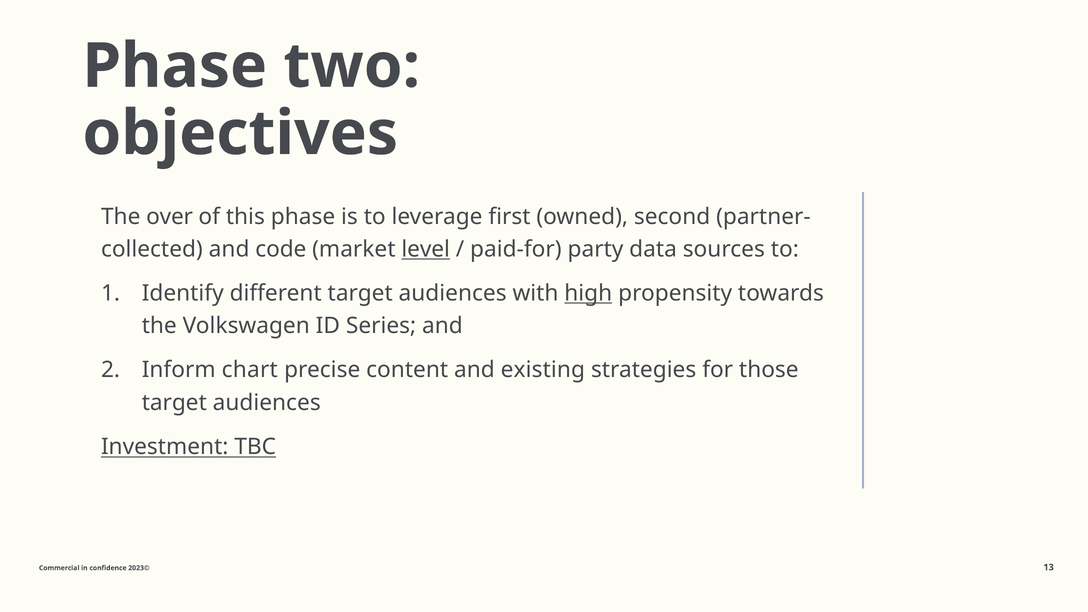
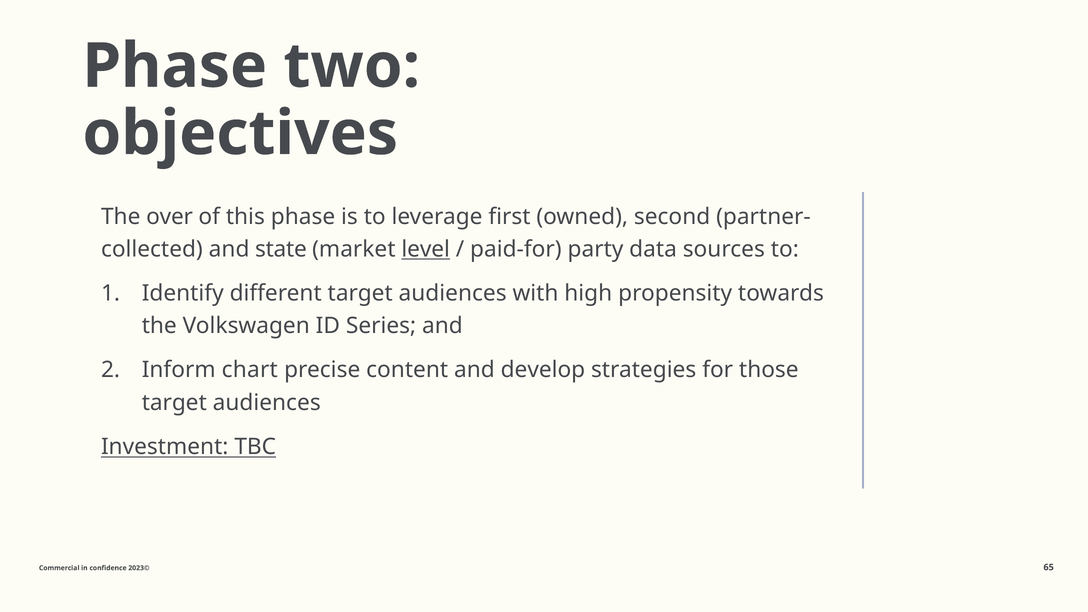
code: code -> state (281, 249)
high underline: present -> none (588, 293)
existing: existing -> develop (543, 370)
13: 13 -> 65 (1049, 567)
